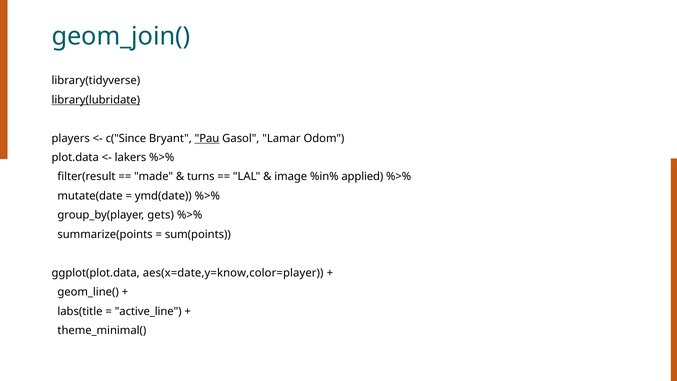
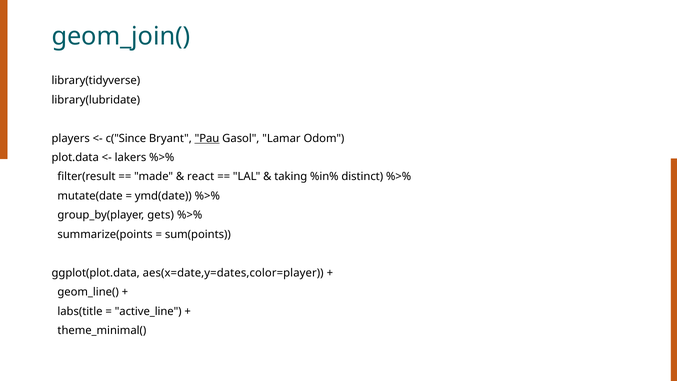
library(lubridate underline: present -> none (96, 100)
turns: turns -> react (201, 177)
image: image -> taking (291, 177)
applied: applied -> distinct (362, 177)
aes(x=date,y=know,color=player: aes(x=date,y=know,color=player -> aes(x=date,y=dates,color=player (233, 273)
